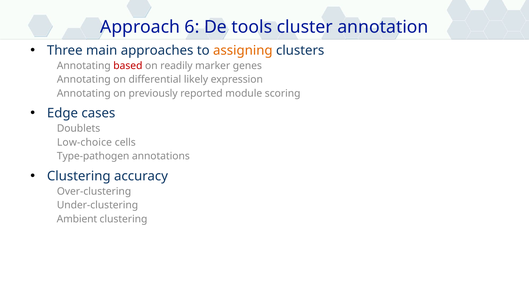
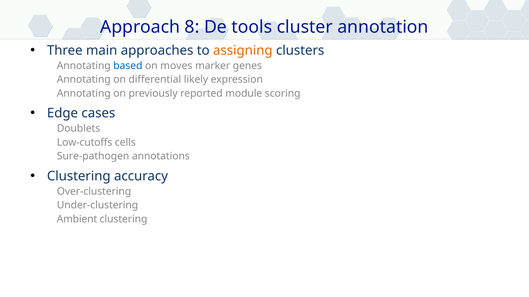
6: 6 -> 8 (192, 27)
based colour: red -> blue (128, 66)
readily: readily -> moves (176, 66)
Low-choice: Low-choice -> Low-cutoffs (85, 143)
Type-pathogen: Type-pathogen -> Sure-pathogen (93, 156)
